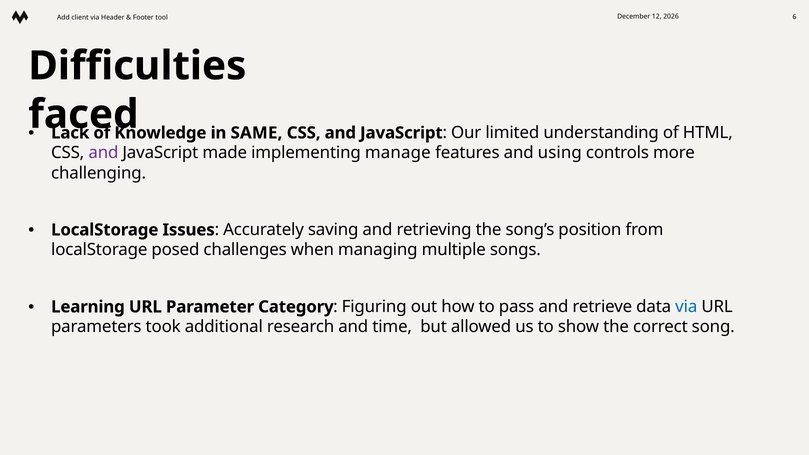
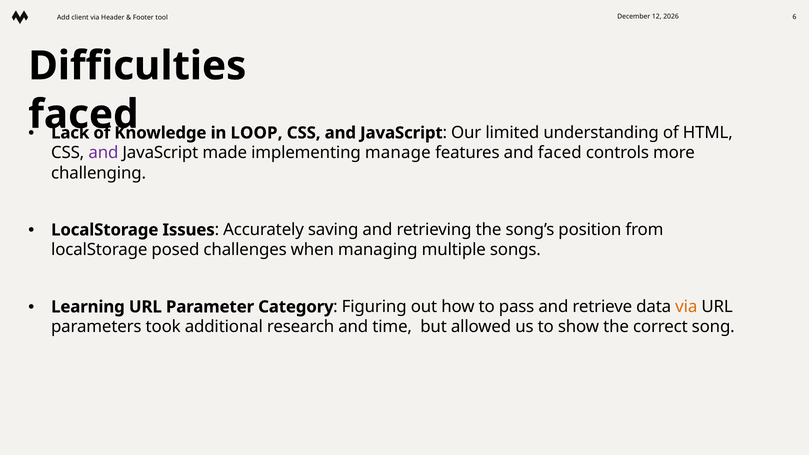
SAME: SAME -> LOOP (256, 133)
and using: using -> faced (560, 153)
via colour: blue -> orange (686, 307)
